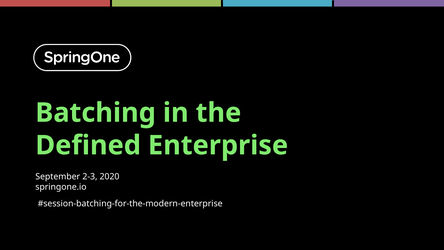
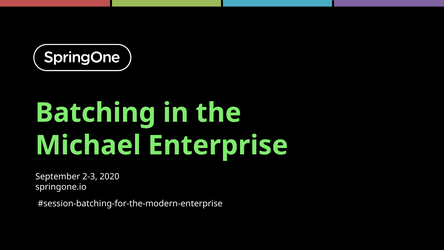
Defined: Defined -> Michael (88, 145)
